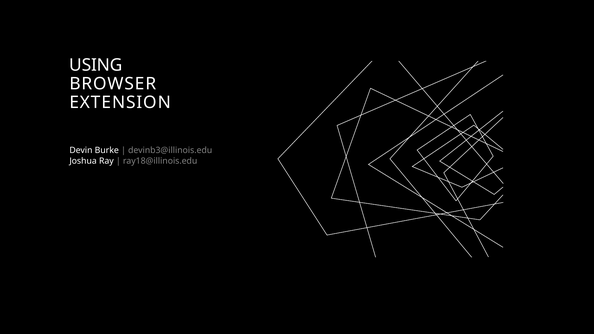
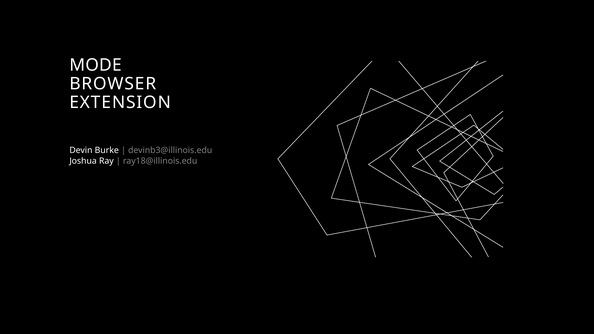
USING: USING -> MODE (96, 65)
